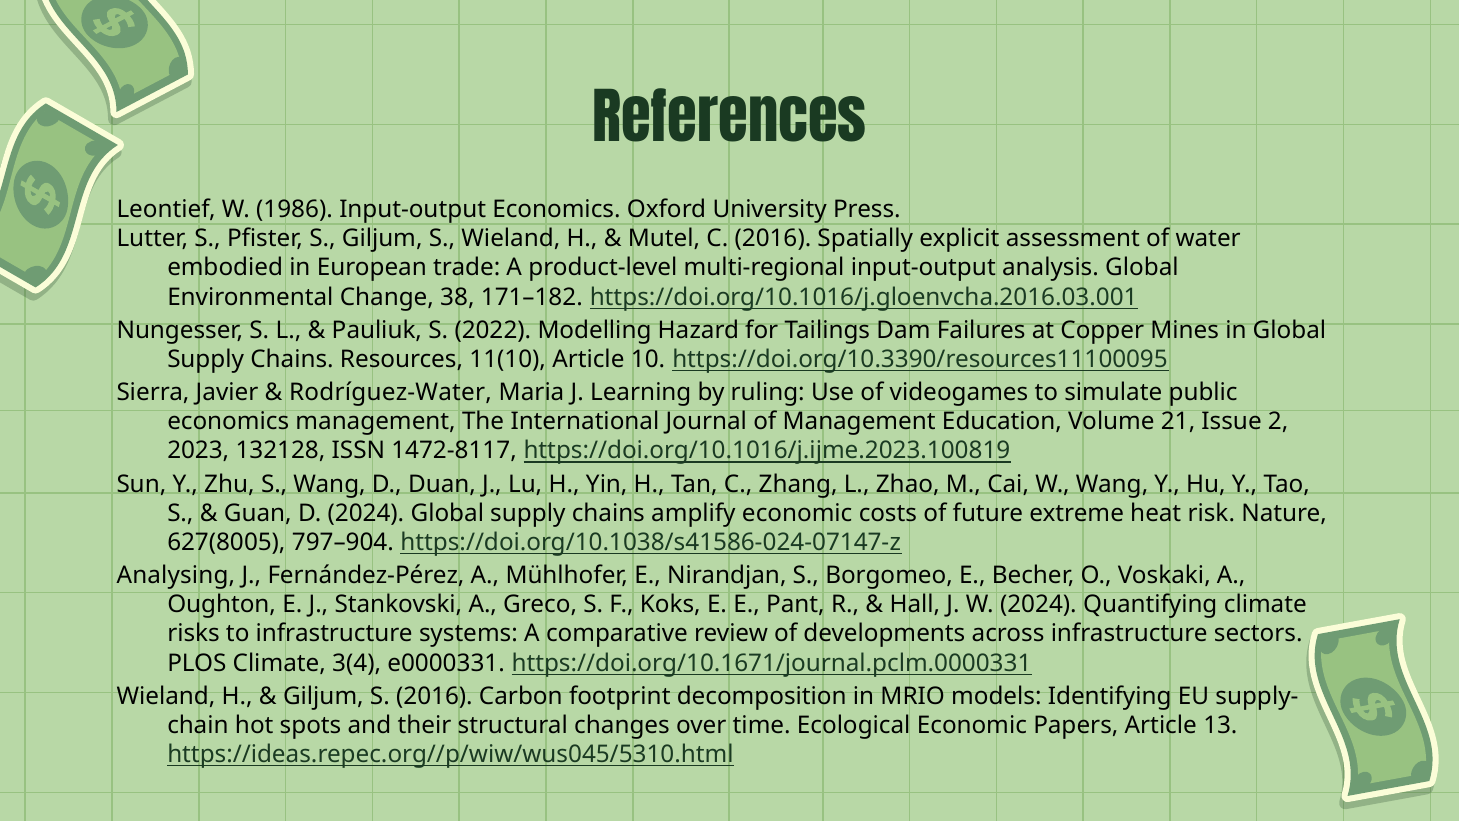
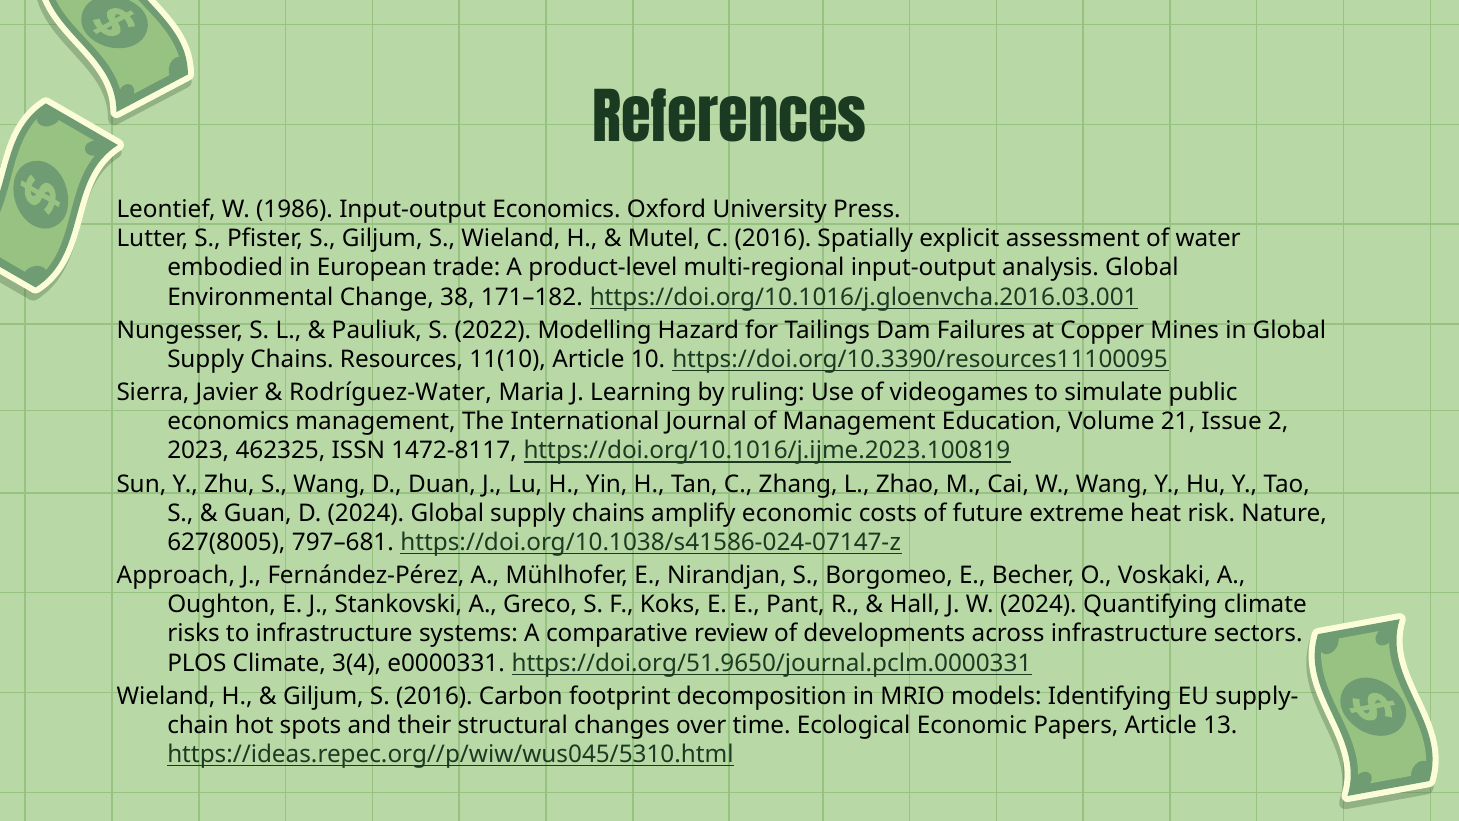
132128: 132128 -> 462325 (280, 451)
797–904: 797–904 -> 797–681 (343, 542)
Analysing: Analysing -> Approach (176, 575)
https://doi.org/10.1671/journal.pclm.0000331: https://doi.org/10.1671/journal.pclm.0000331 -> https://doi.org/51.9650/journal.pclm.0000331 (771, 663)
